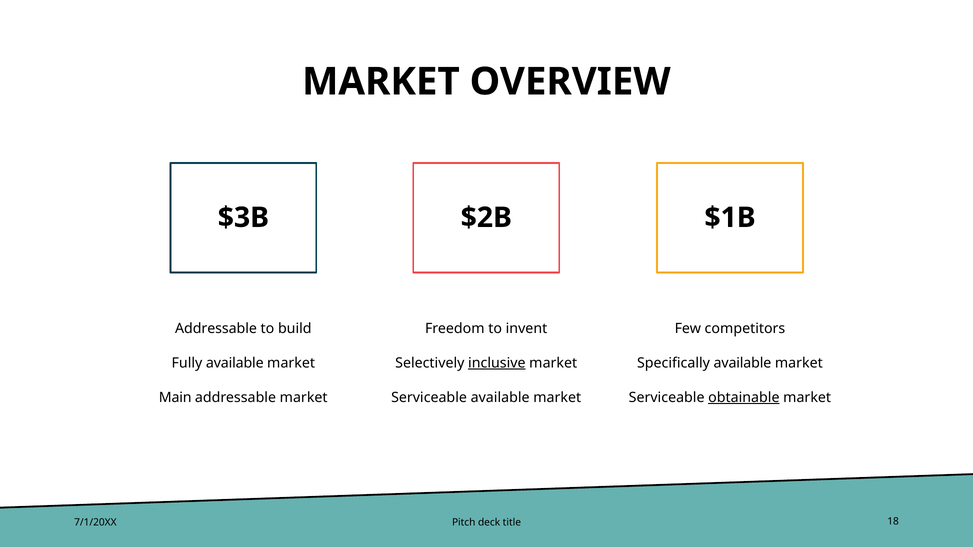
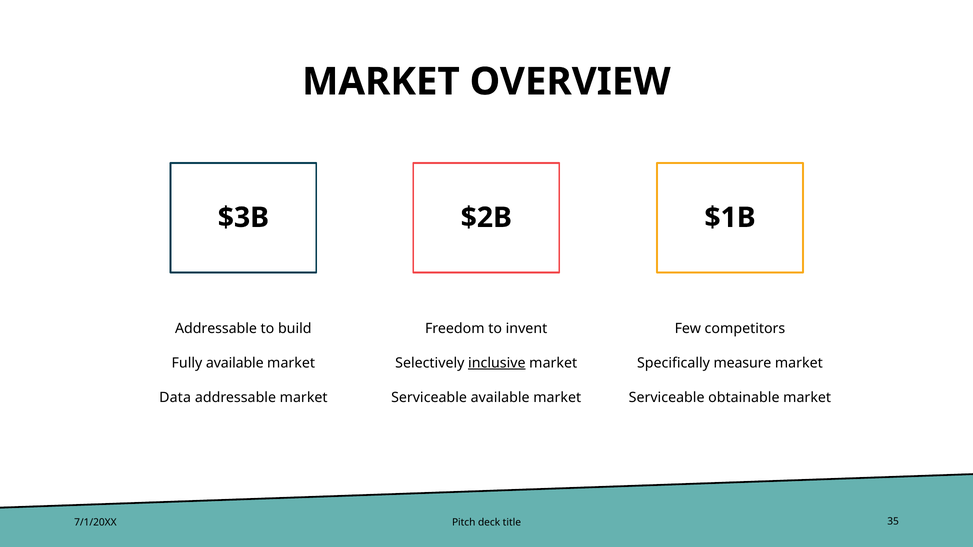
Specifically available: available -> measure (742, 363)
Main: Main -> Data (175, 398)
obtainable underline: present -> none (744, 398)
18: 18 -> 35 (893, 522)
